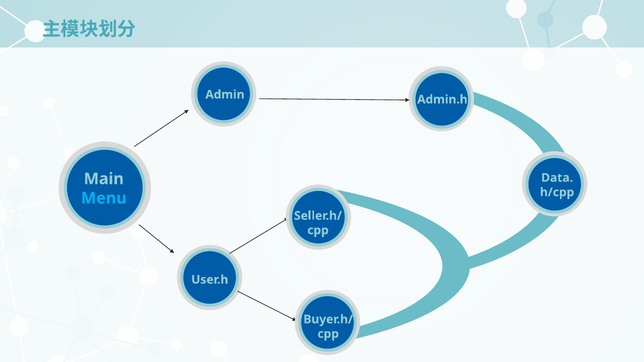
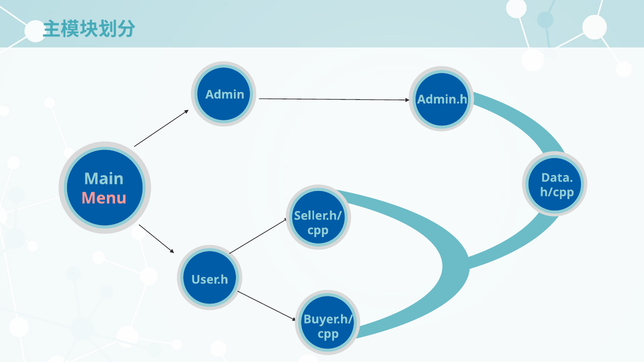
Menu colour: light blue -> pink (104, 198)
